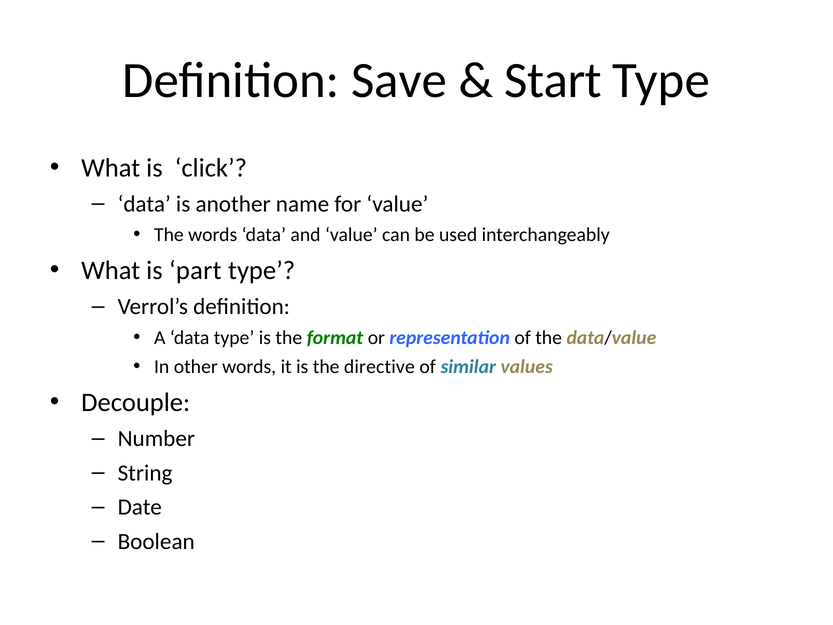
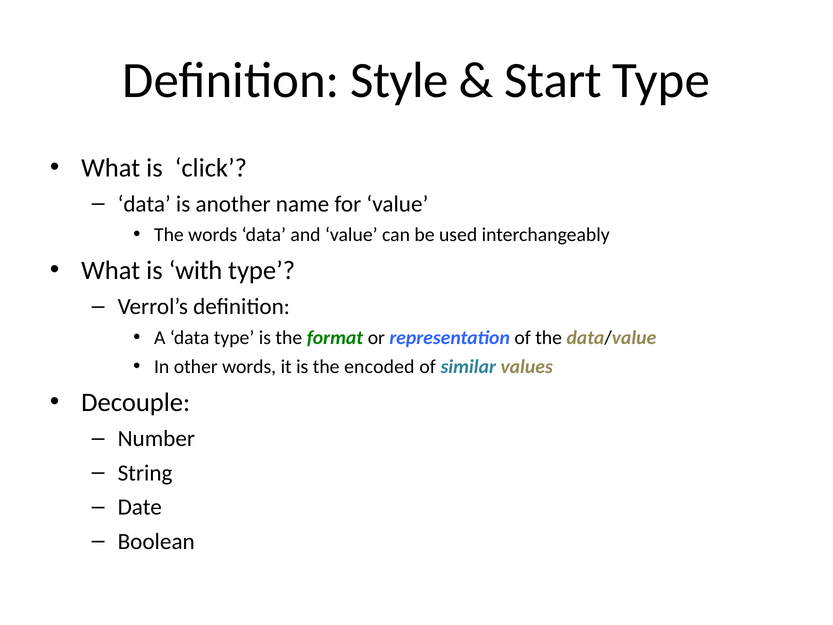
Save: Save -> Style (399, 81)
part: part -> with (196, 271)
directive: directive -> encoded (379, 367)
